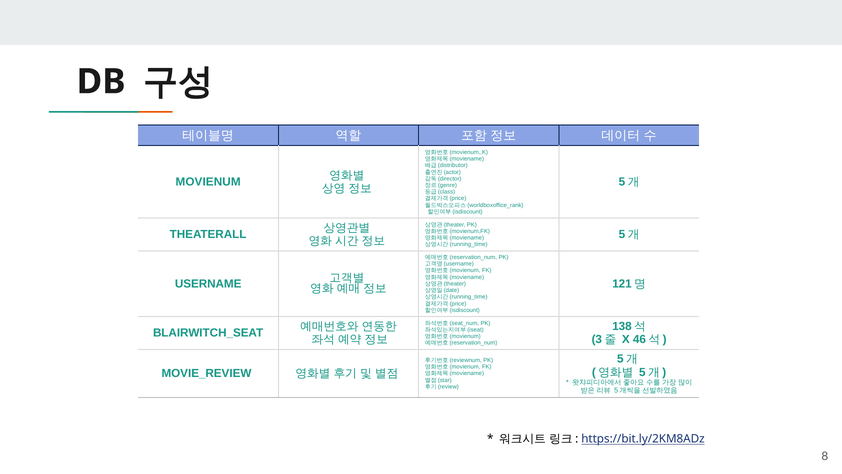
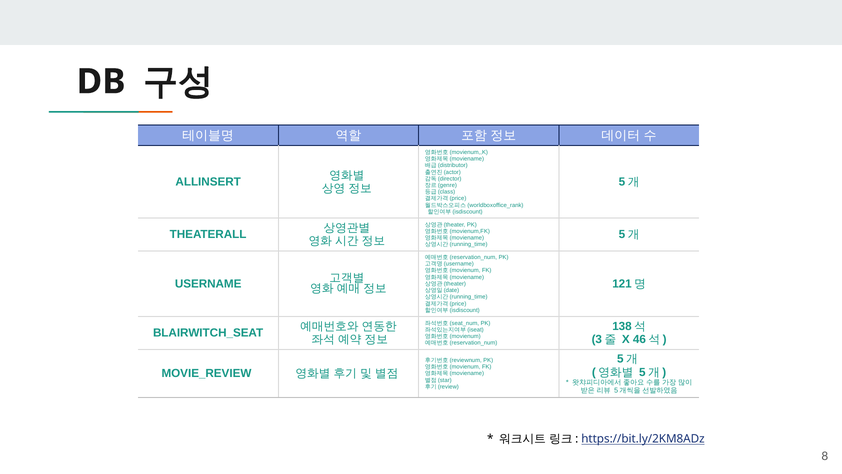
MOVIENUM: MOVIENUM -> ALLINSERT (208, 182)
